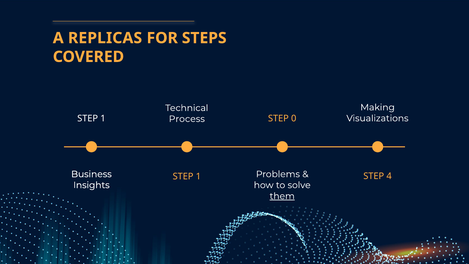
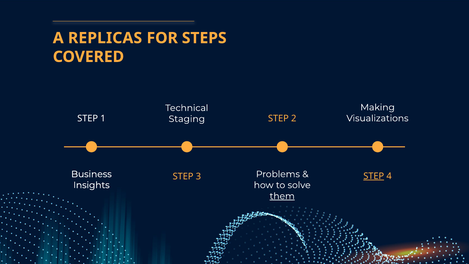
0: 0 -> 2 (294, 118)
Process: Process -> Staging (187, 119)
STEP underline: none -> present (374, 176)
1: 1 -> 3 (198, 177)
